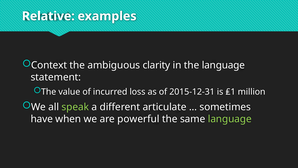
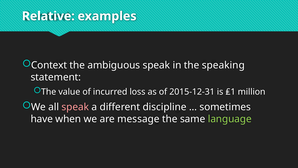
ambiguous clarity: clarity -> speak (156, 65)
the language: language -> speaking (223, 65)
speak colour: light green -> pink (75, 107)
articulate: articulate -> discipline (165, 107)
powerful: powerful -> message (138, 119)
